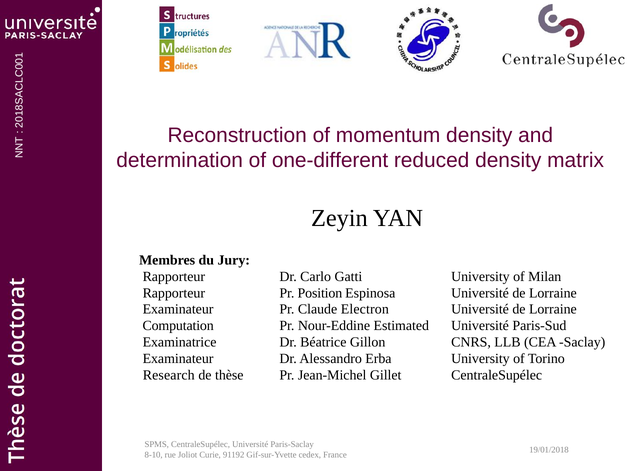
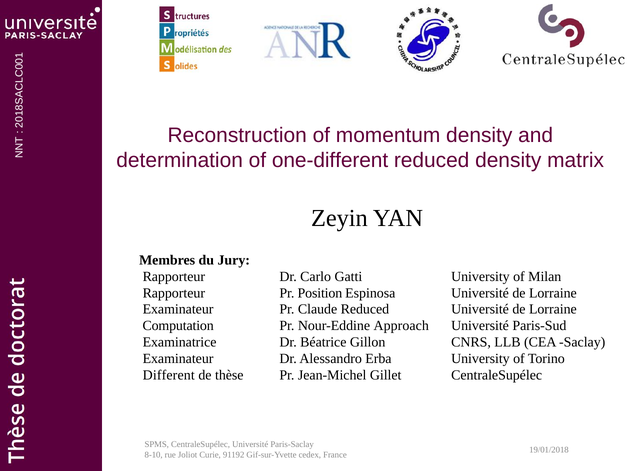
Claude Electron: Electron -> Reduced (365, 309)
Estimated: Estimated -> Approach (401, 325)
Research: Research -> Different (169, 374)
